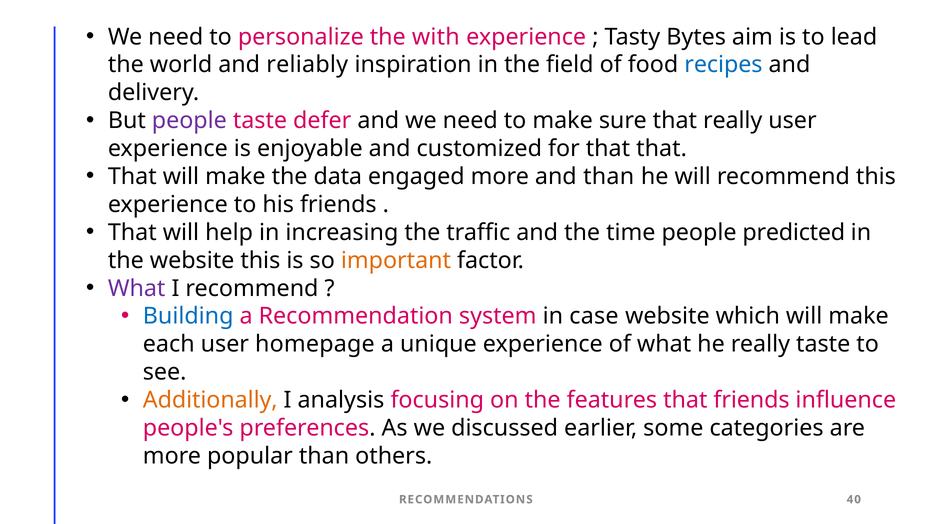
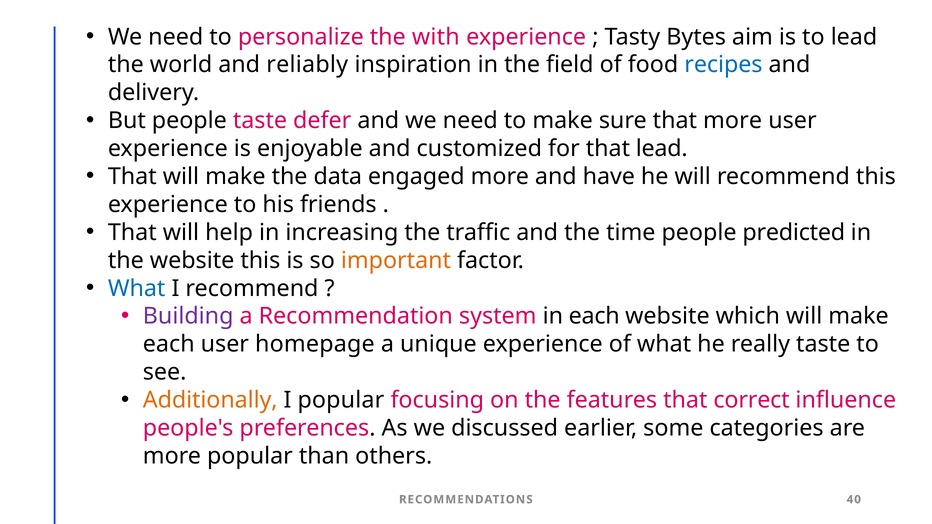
people colour: purple -> black (189, 121)
that really: really -> more (733, 121)
that that: that -> lead (662, 149)
and than: than -> have (609, 177)
What colour: purple -> blue (137, 288)
Building colour: blue -> purple (188, 316)
in case: case -> each (594, 316)
I analysis: analysis -> popular (341, 400)
that friends: friends -> correct (752, 400)
